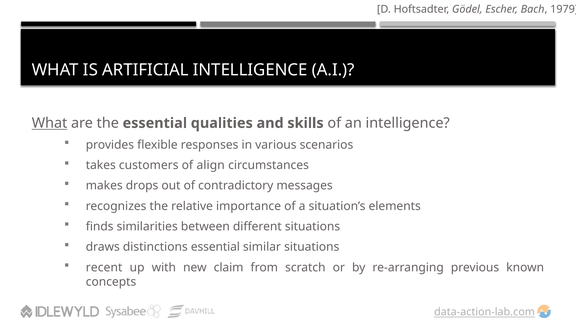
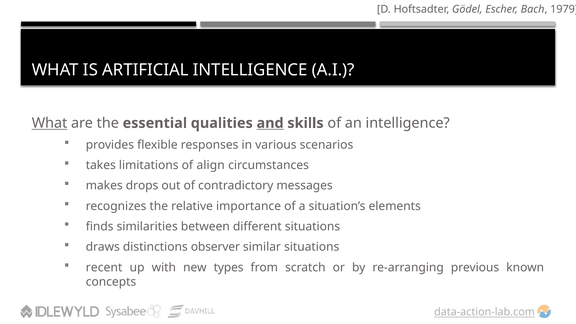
and underline: none -> present (270, 123)
customers: customers -> limitations (149, 165)
distinctions essential: essential -> observer (215, 247)
claim: claim -> types (229, 267)
